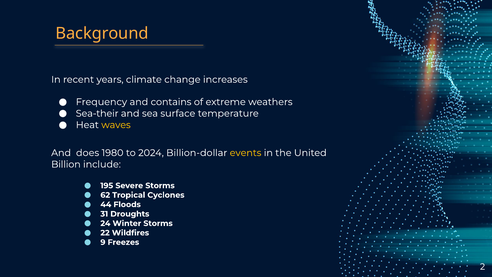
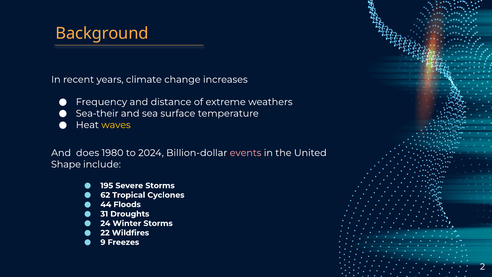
contains: contains -> distance (171, 102)
events colour: yellow -> pink (246, 153)
Billion: Billion -> Shape (66, 164)
